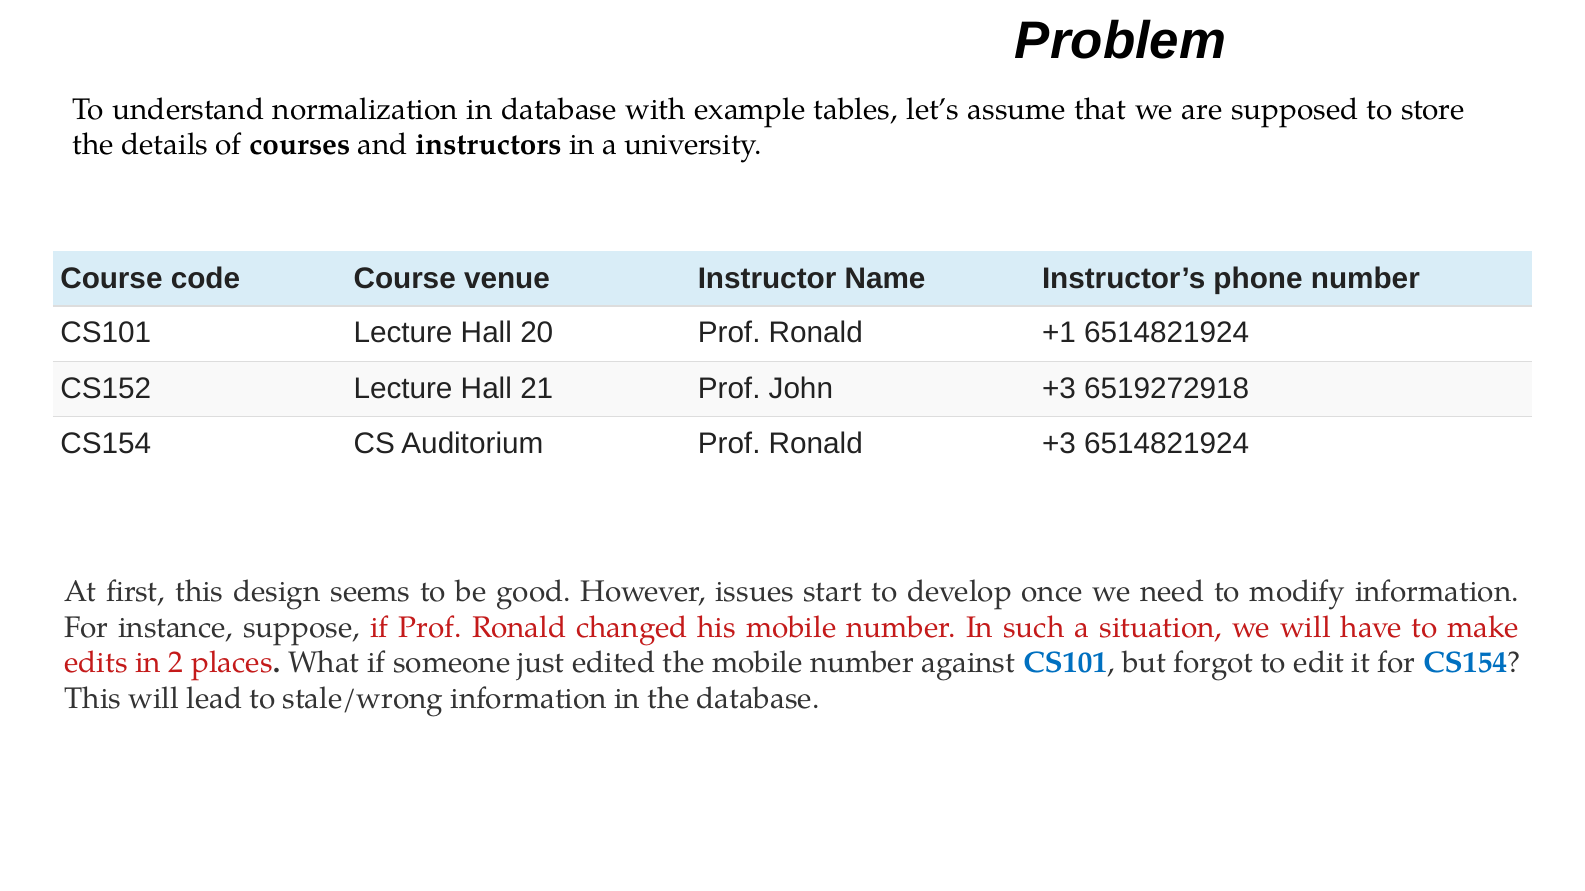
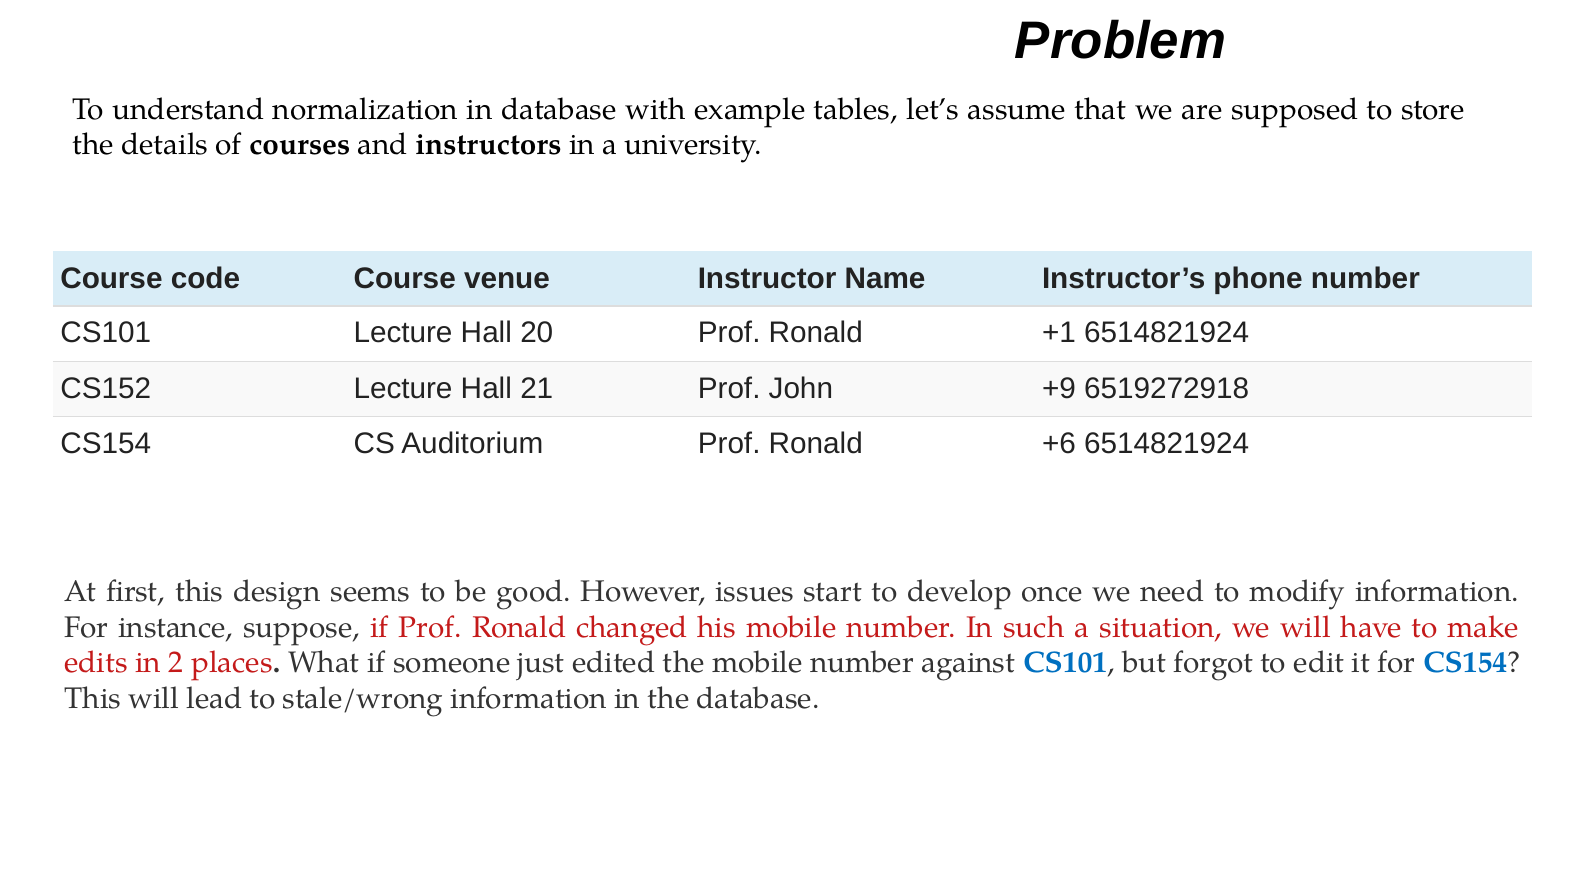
John +3: +3 -> +9 (1059, 389)
Ronald +3: +3 -> +6 (1059, 444)
